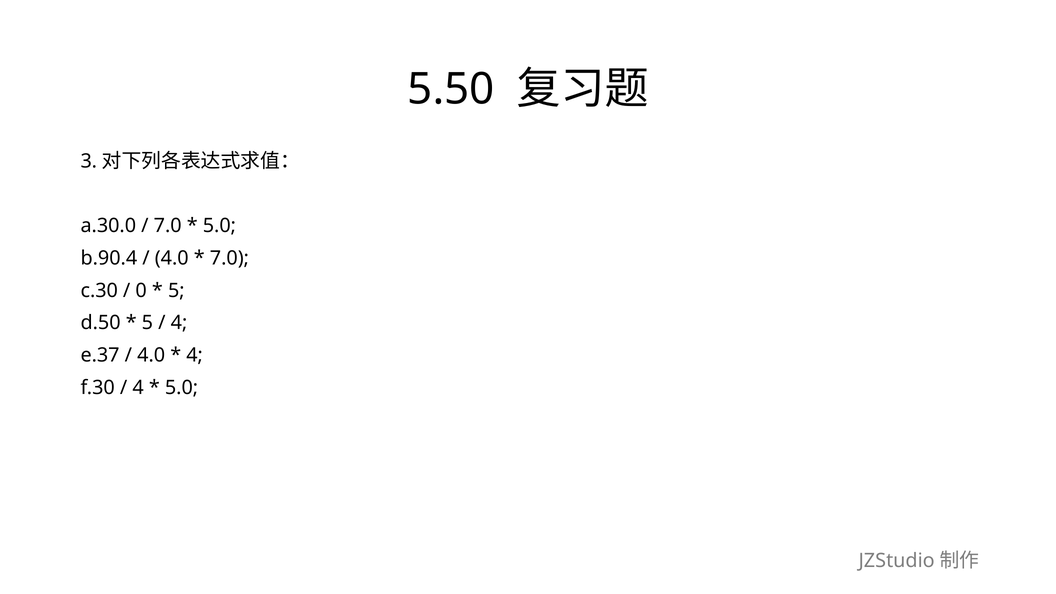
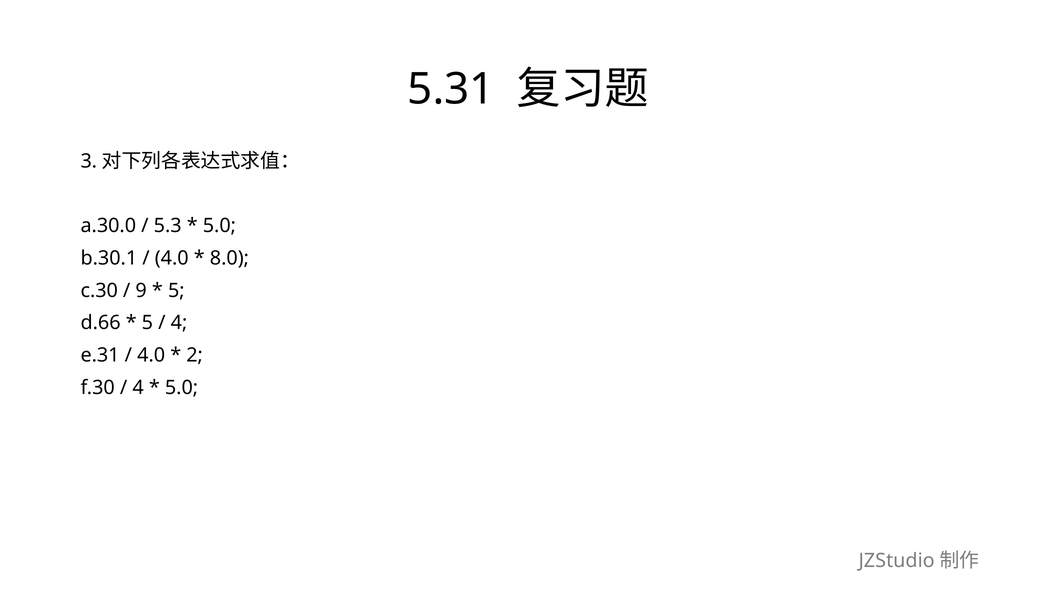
5.50: 5.50 -> 5.31 (451, 89)
7.0: 7.0 -> 5.3 (168, 226)
b.90.4: b.90.4 -> b.30.1 (109, 258)
7.0: 7.0 -> 8.0 (229, 258)
0: 0 -> 9 (141, 291)
d.50: d.50 -> d.66 (101, 323)
e.37: e.37 -> e.31 (100, 355)
4: 4 -> 2 (195, 355)
